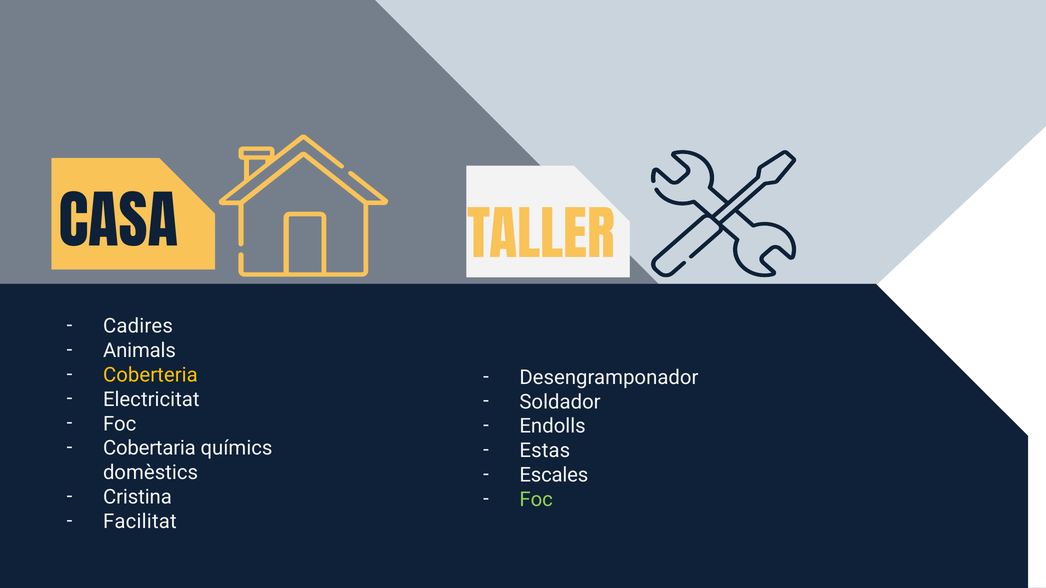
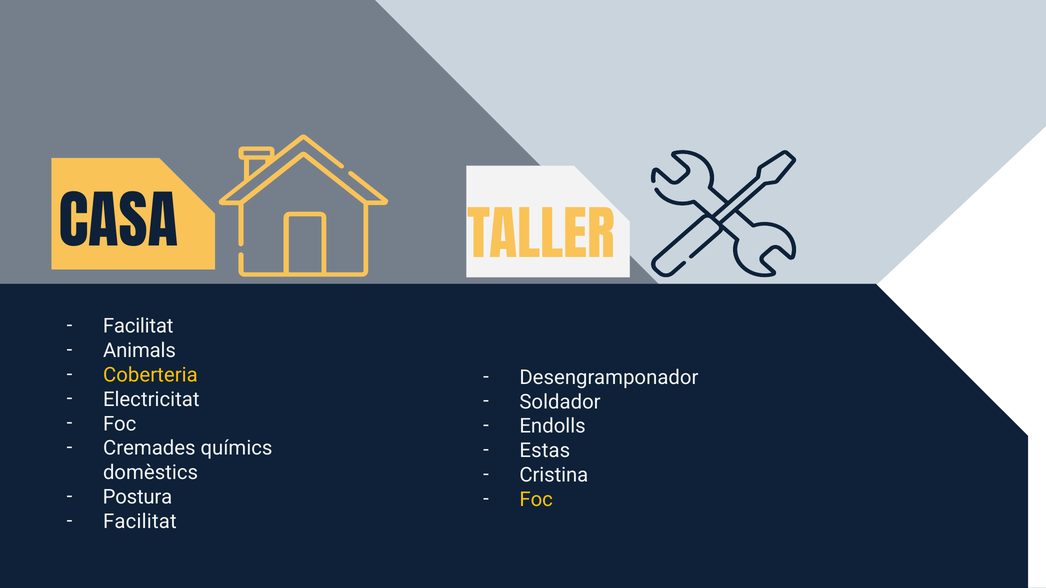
Cadires: Cadires -> Facilitat (138, 326)
Cobertaria: Cobertaria -> Cremades (149, 449)
Escales: Escales -> Cristina (554, 475)
Cristina: Cristina -> Postura (137, 497)
Foc colour: light green -> yellow (536, 500)
